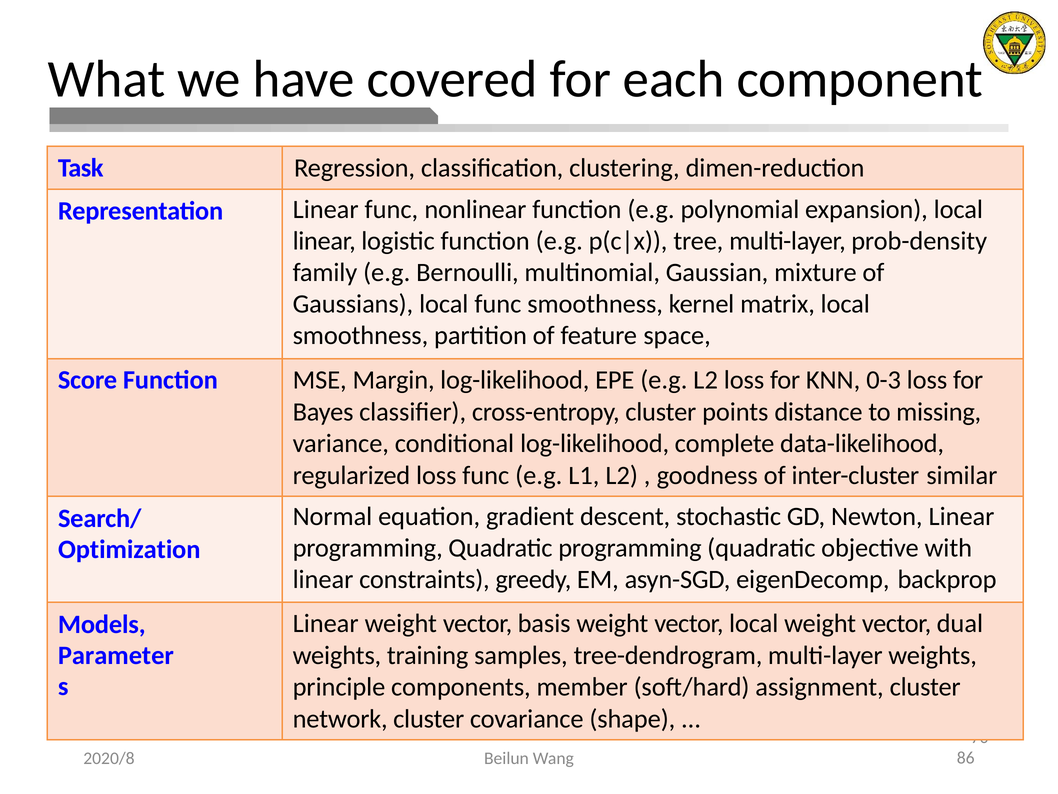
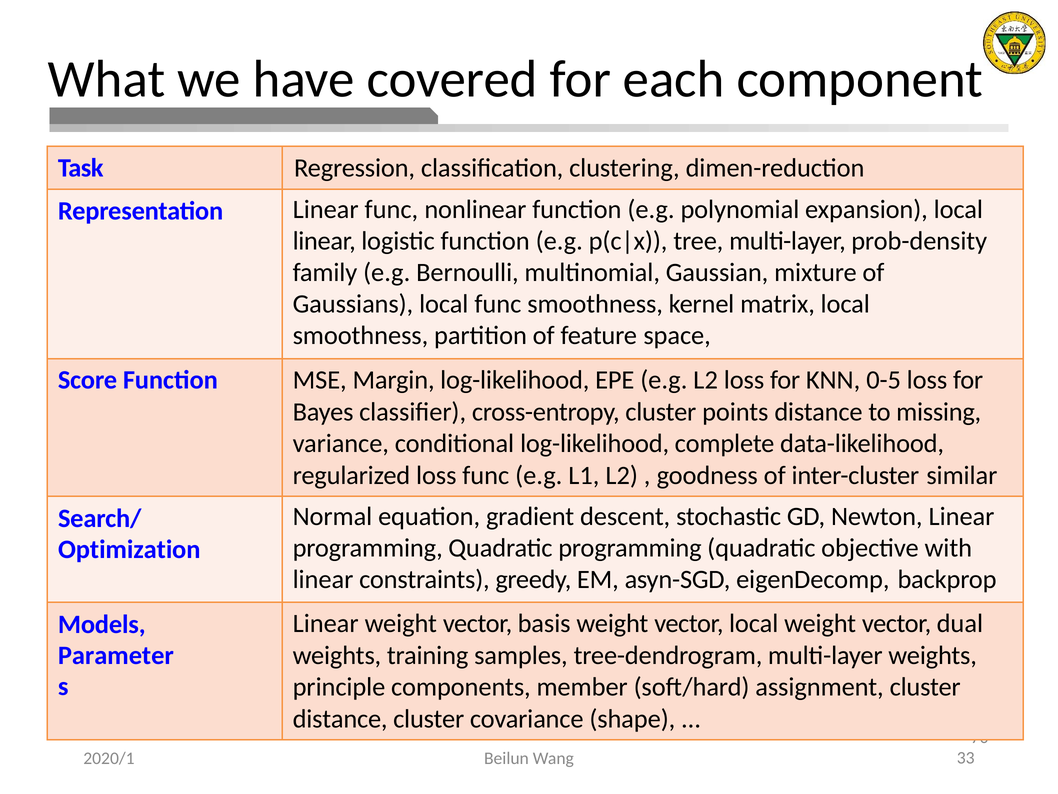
0-3: 0-3 -> 0-5 (884, 380)
network: network -> distance (340, 718)
2020/8: 2020/8 -> 2020/1 (109, 758)
86: 86 -> 33 (966, 758)
